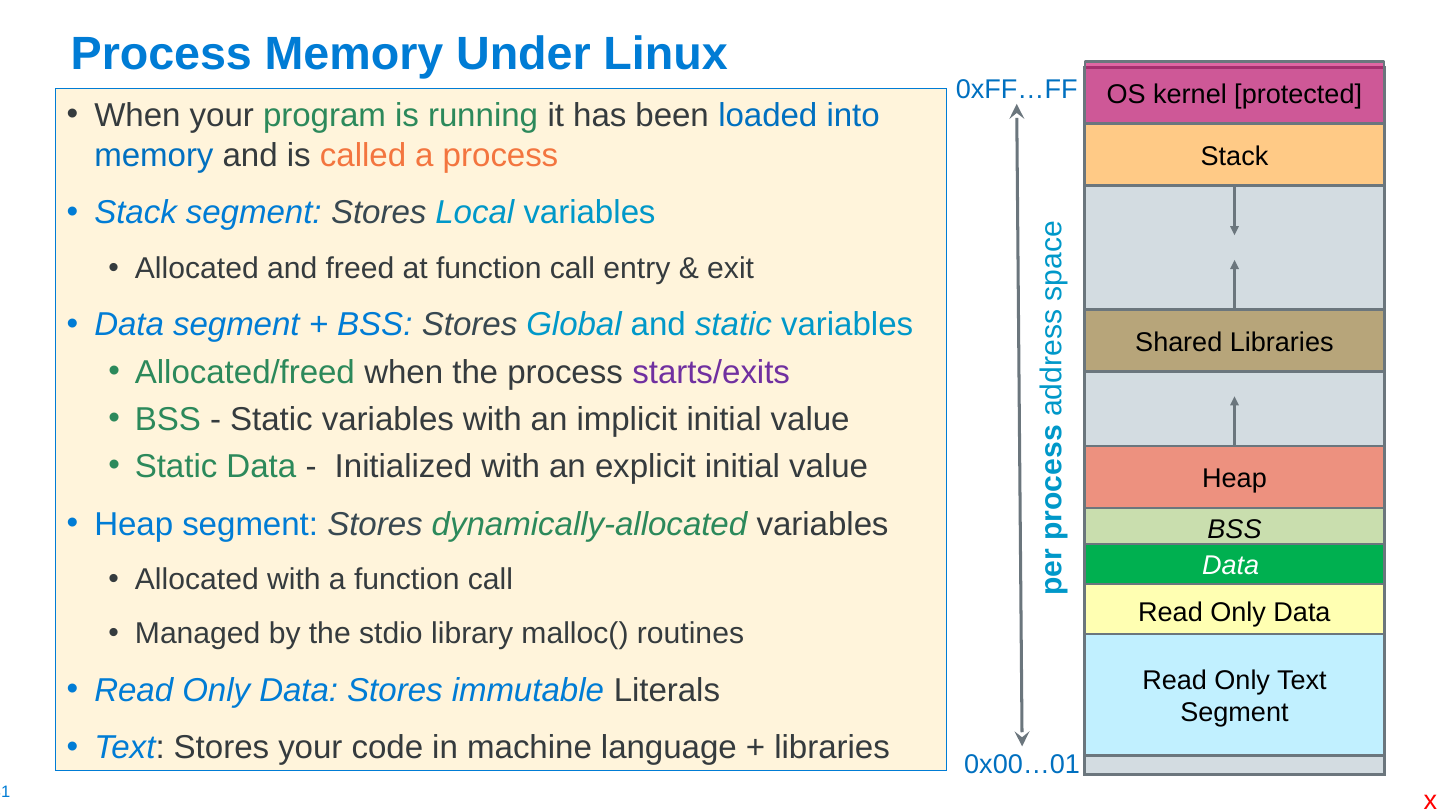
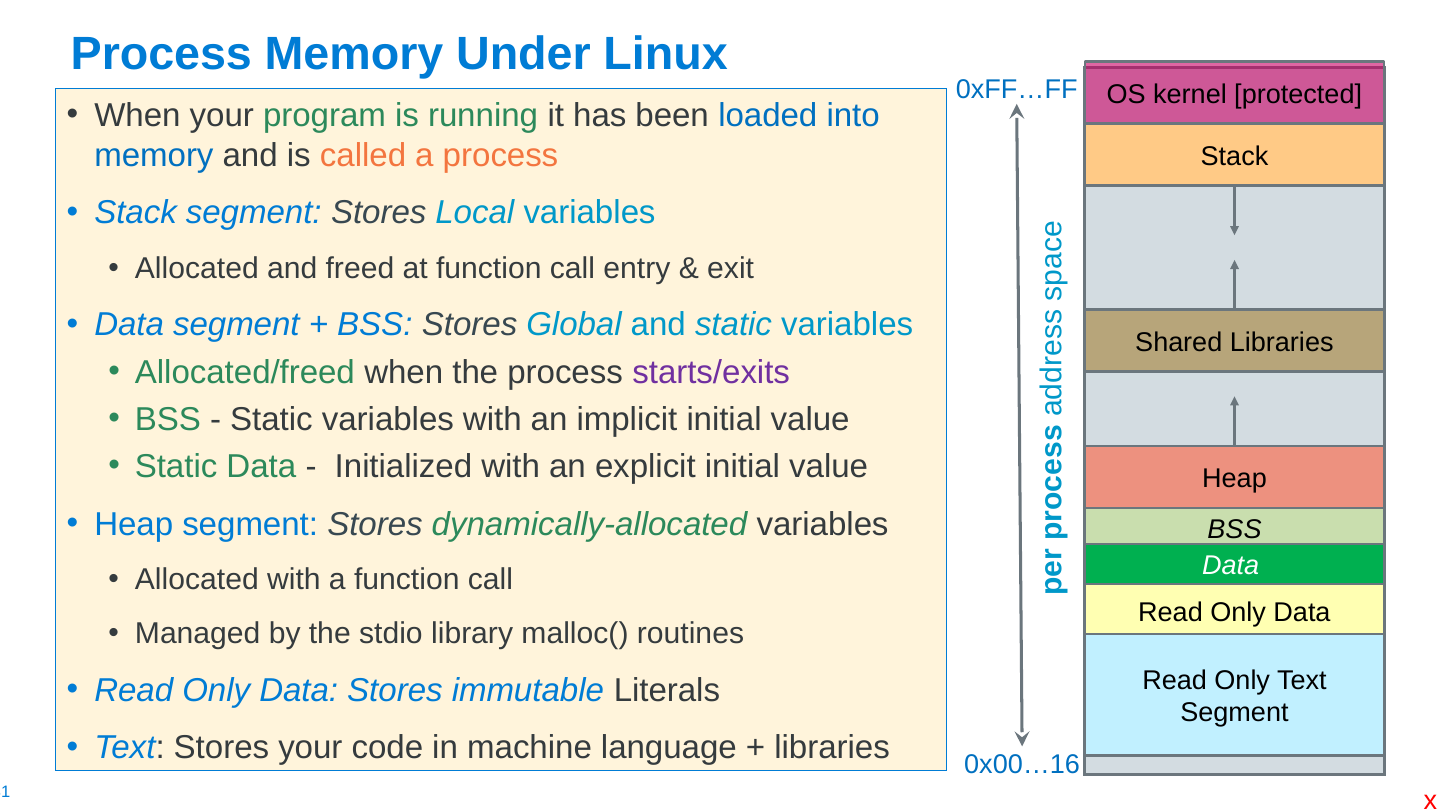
0x00…01: 0x00…01 -> 0x00…16 (1022, 765)
